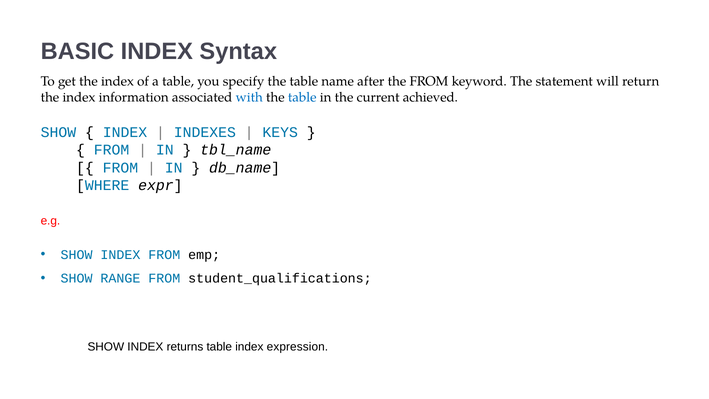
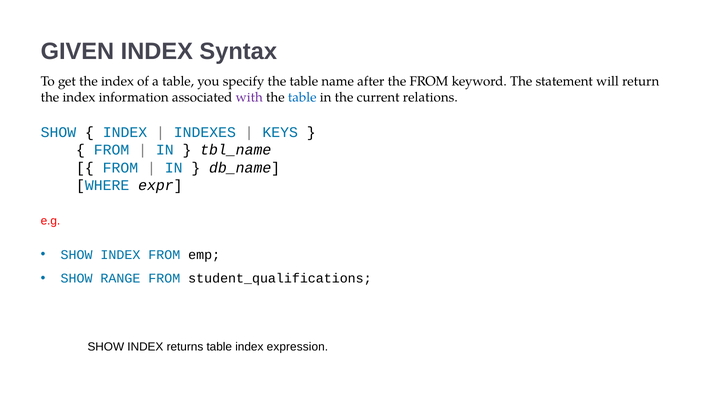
BASIC: BASIC -> GIVEN (77, 51)
with colour: blue -> purple (249, 97)
achieved: achieved -> relations (430, 97)
